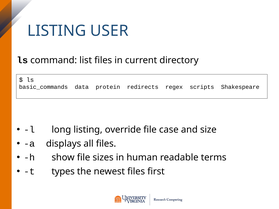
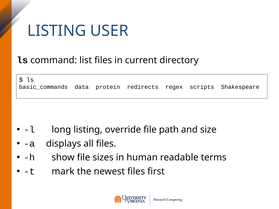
case: case -> path (169, 130)
types: types -> mark (63, 172)
